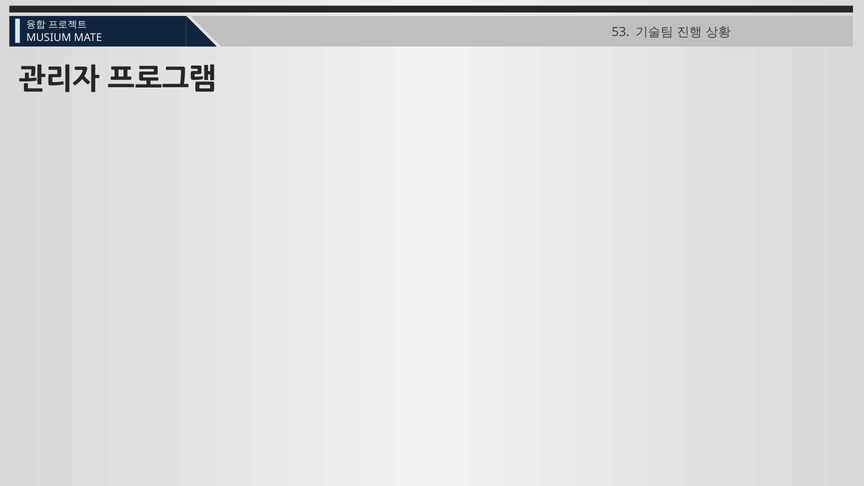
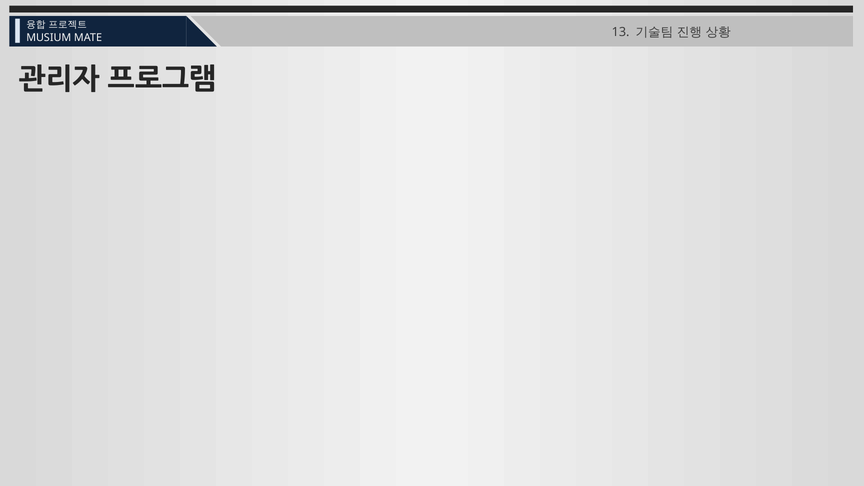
53: 53 -> 13 (621, 32)
